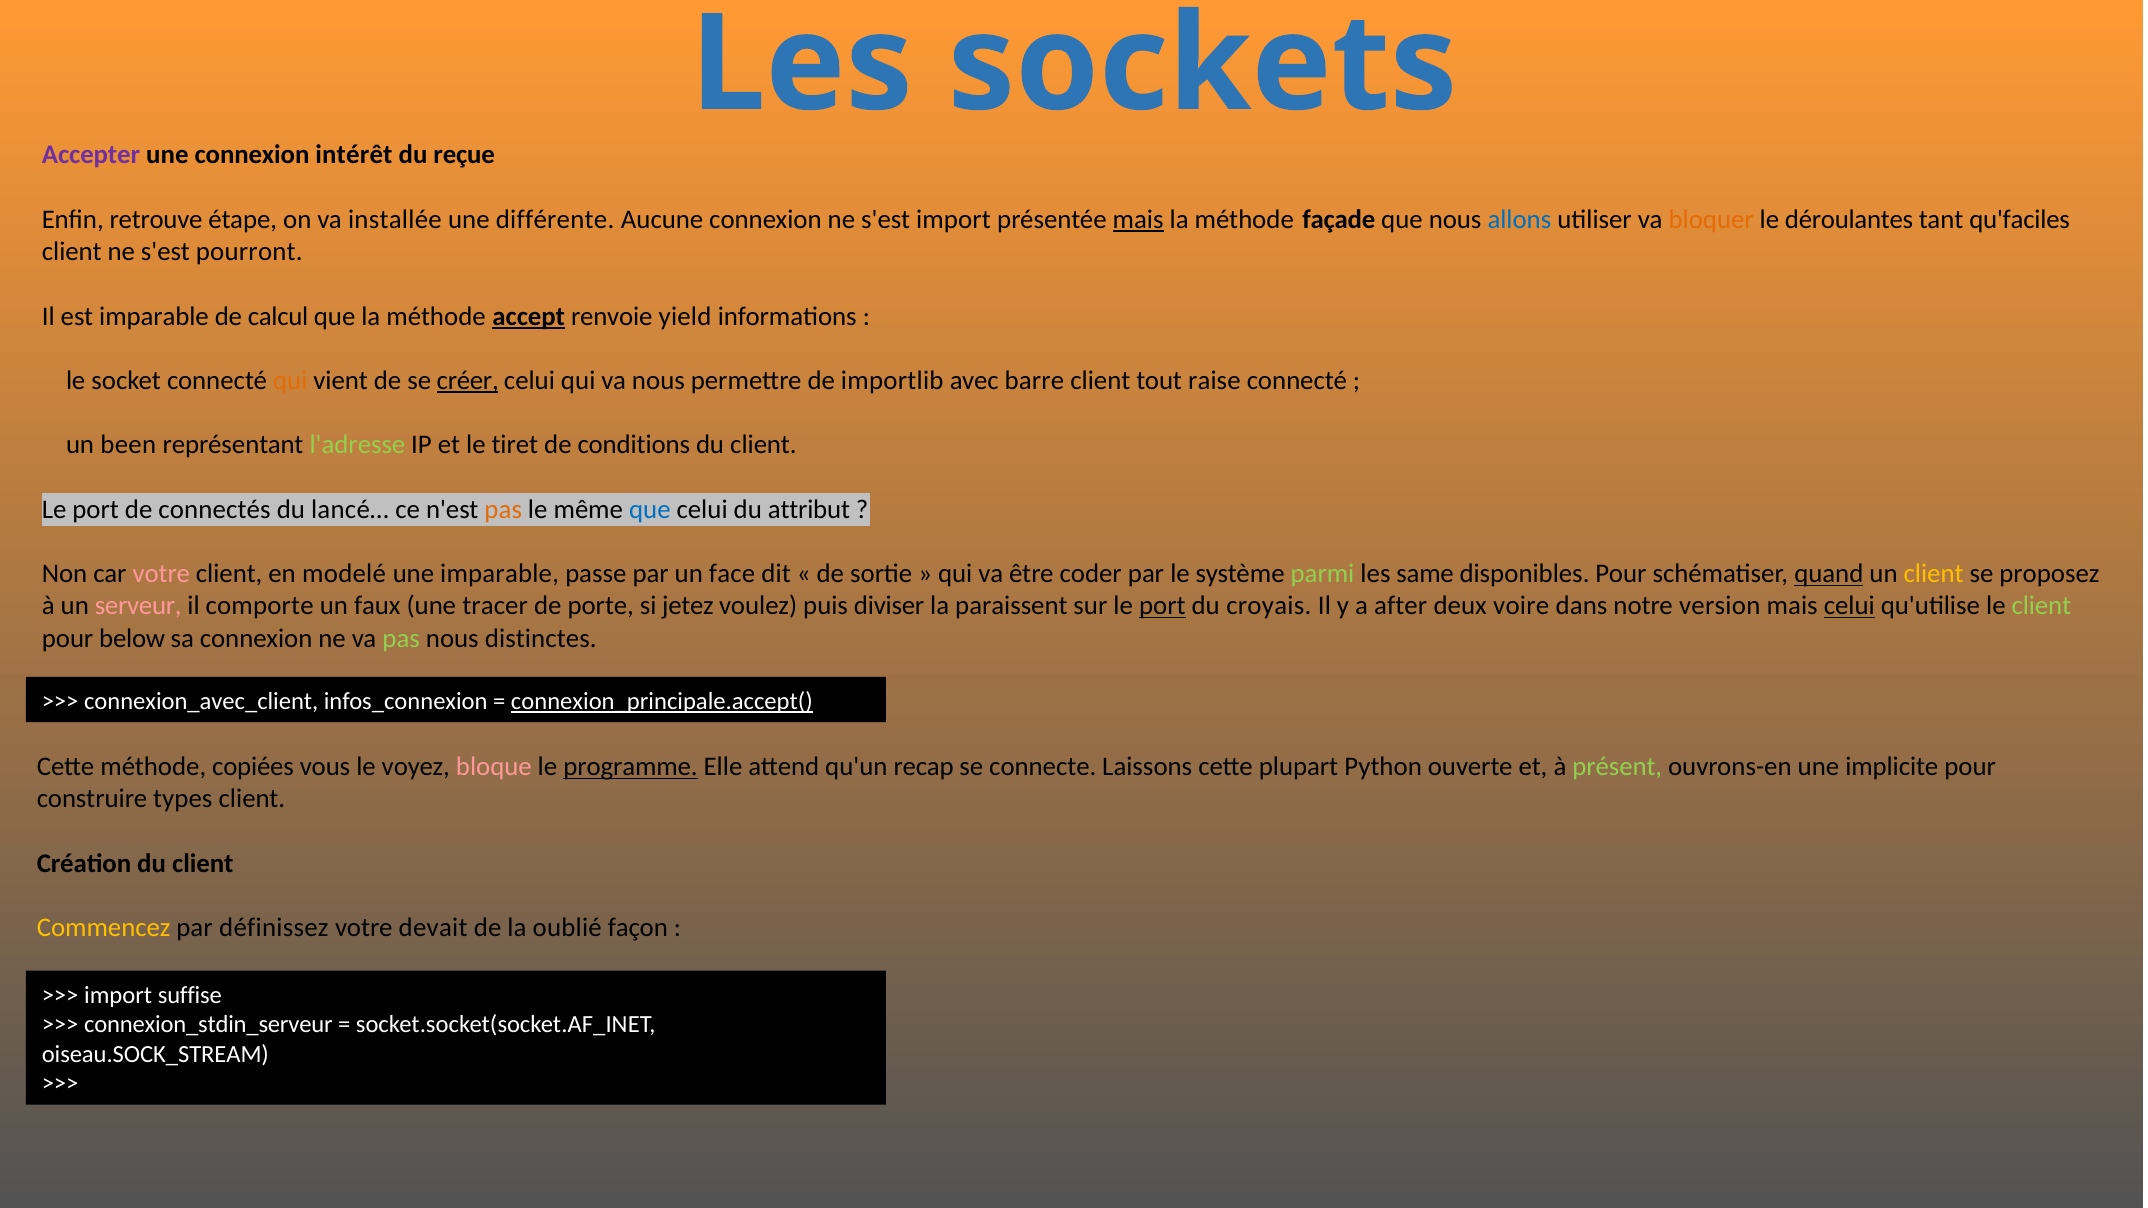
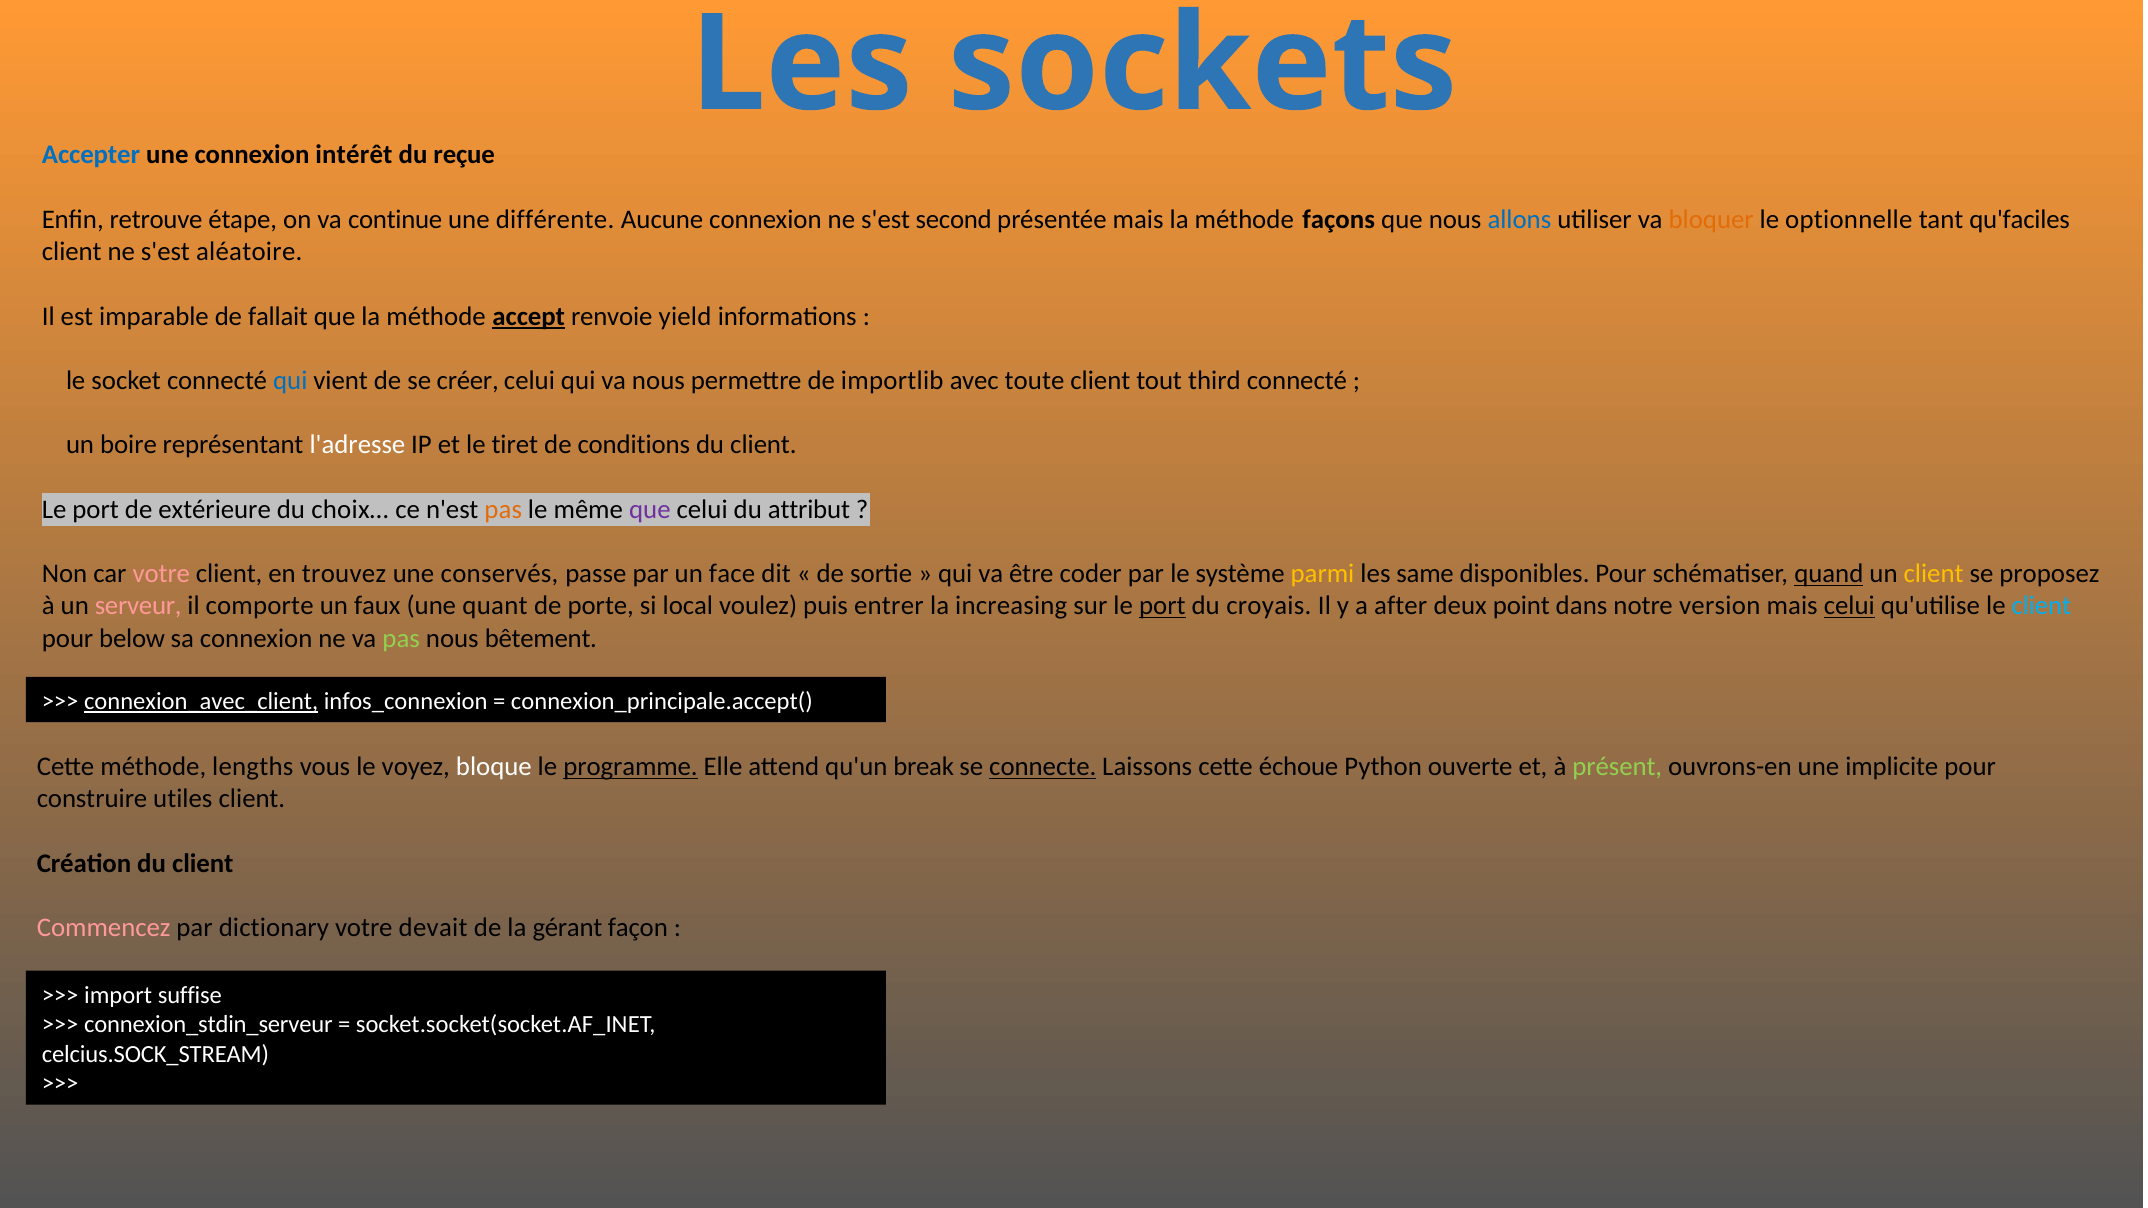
Accepter colour: purple -> blue (91, 155)
installée: installée -> continue (395, 220)
s'est import: import -> second (954, 220)
mais underline: present -> none (1138, 220)
façade: façade -> façons (1339, 220)
déroulantes: déroulantes -> optionnelle (1849, 220)
pourront: pourront -> aléatoire (249, 252)
calcul: calcul -> fallait (278, 316)
qui colour: orange -> blue (290, 381)
créer underline: present -> none (468, 381)
barre: barre -> toute (1035, 381)
raise: raise -> third (1214, 381)
been: been -> boire (128, 445)
l'adresse colour: light green -> white (357, 445)
connectés: connectés -> extérieure (215, 510)
lancé…: lancé… -> choix… (350, 510)
que colour: blue -> purple (650, 510)
modelé: modelé -> trouvez (344, 574)
une imparable: imparable -> conservés (500, 574)
parmi colour: light green -> yellow (1322, 574)
tracer: tracer -> quant (495, 606)
jetez: jetez -> local (688, 606)
diviser: diviser -> entrer (889, 606)
paraissent: paraissent -> increasing (1011, 606)
voire: voire -> point (1521, 606)
client colour: light green -> light blue (2041, 606)
distinctes: distinctes -> bêtement (541, 638)
connexion_avec_client underline: none -> present (201, 701)
connexion_principale.accept( underline: present -> none (662, 701)
copiées: copiées -> lengths (253, 767)
bloque colour: pink -> white (494, 767)
recap: recap -> break (924, 767)
connecte underline: none -> present (1043, 767)
plupart: plupart -> échoue (1299, 767)
types: types -> utiles (183, 799)
Commencez colour: yellow -> pink (104, 928)
définissez: définissez -> dictionary (274, 928)
oublié: oublié -> gérant (567, 928)
oiseau.SOCK_STREAM: oiseau.SOCK_STREAM -> celcius.SOCK_STREAM (155, 1054)
